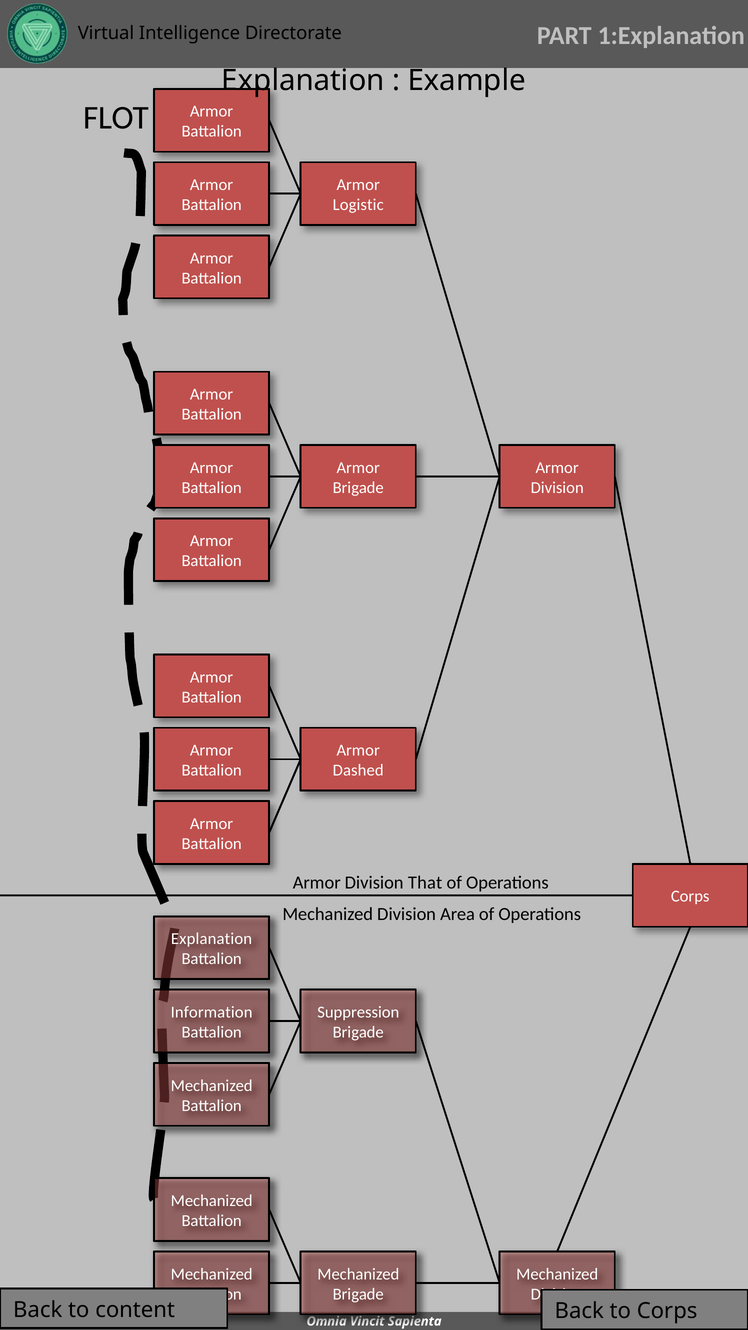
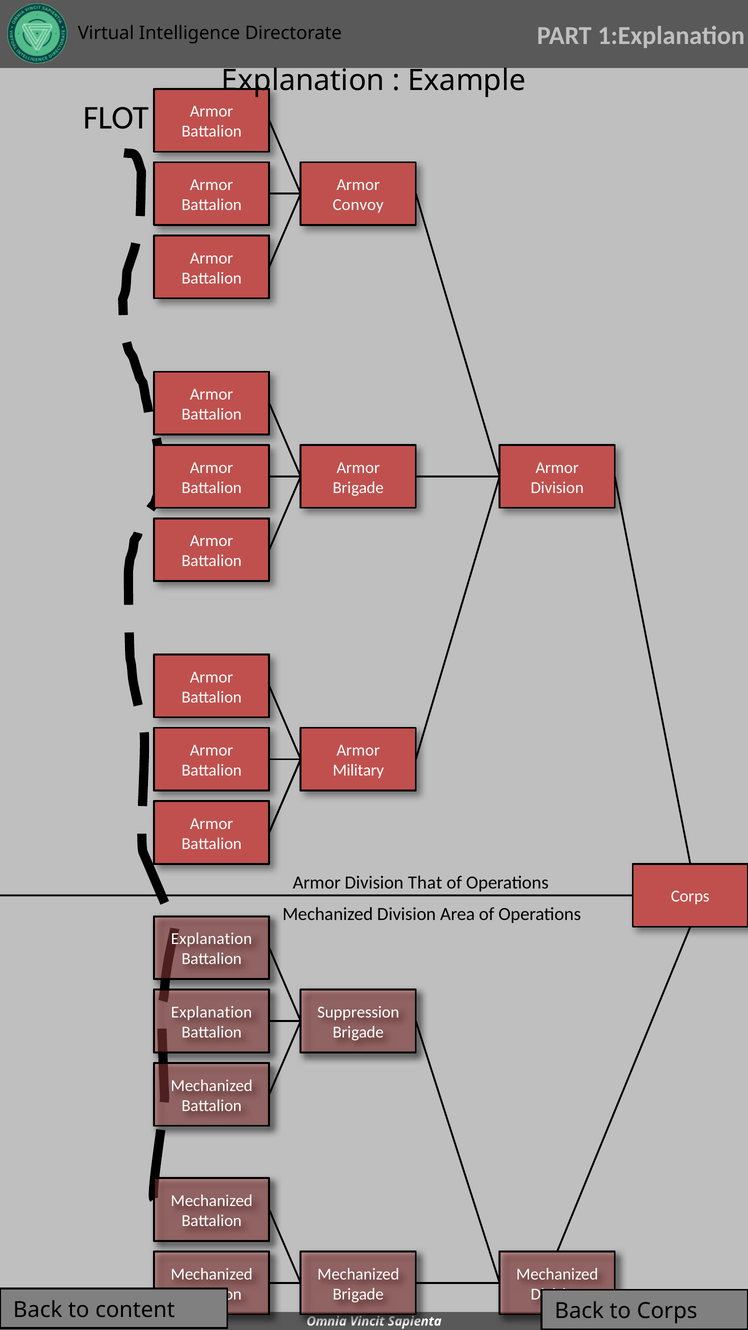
Logistic: Logistic -> Convoy (358, 205)
Dashed: Dashed -> Military (358, 770)
Information: Information -> Explanation (212, 1012)
